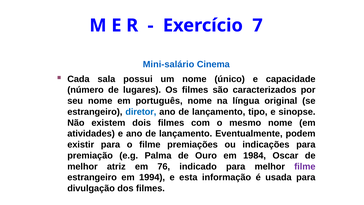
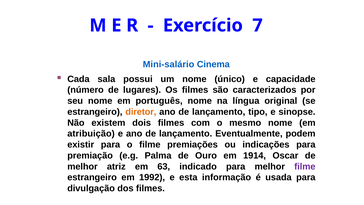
diretor colour: blue -> orange (141, 112)
atividades: atividades -> atribuição (91, 134)
1984: 1984 -> 1914 (255, 155)
76: 76 -> 63 (164, 166)
1994: 1994 -> 1992 (152, 177)
